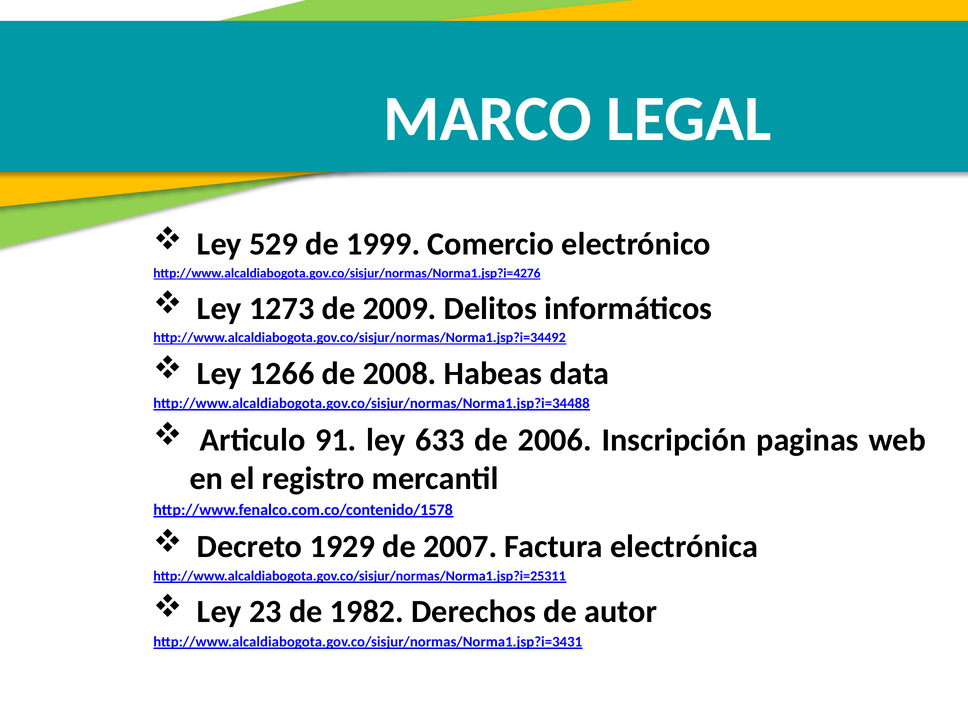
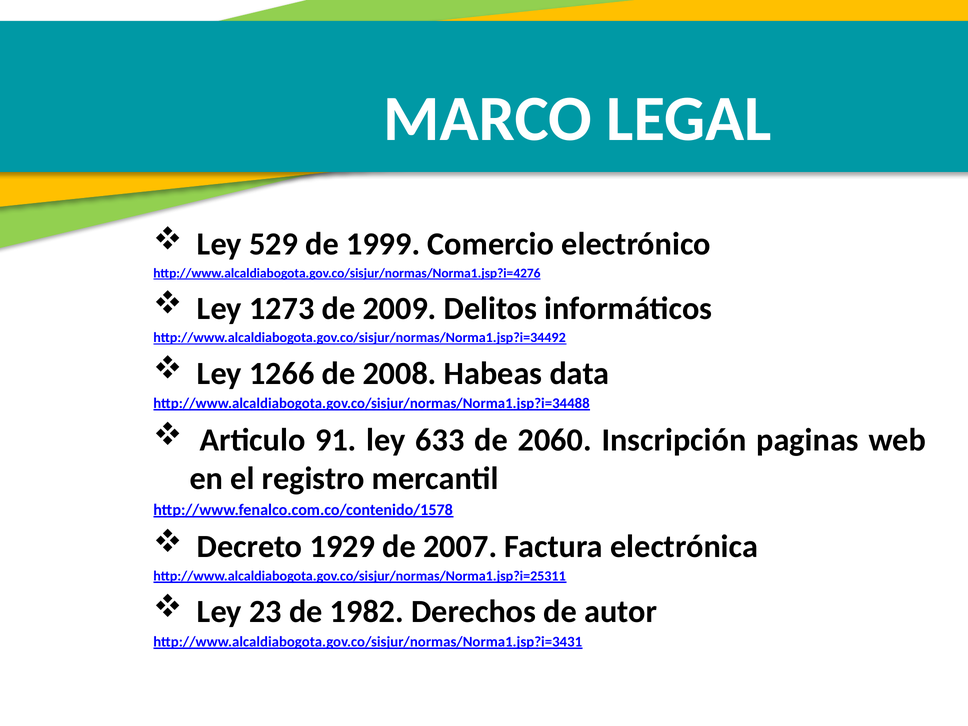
2006: 2006 -> 2060 (555, 440)
